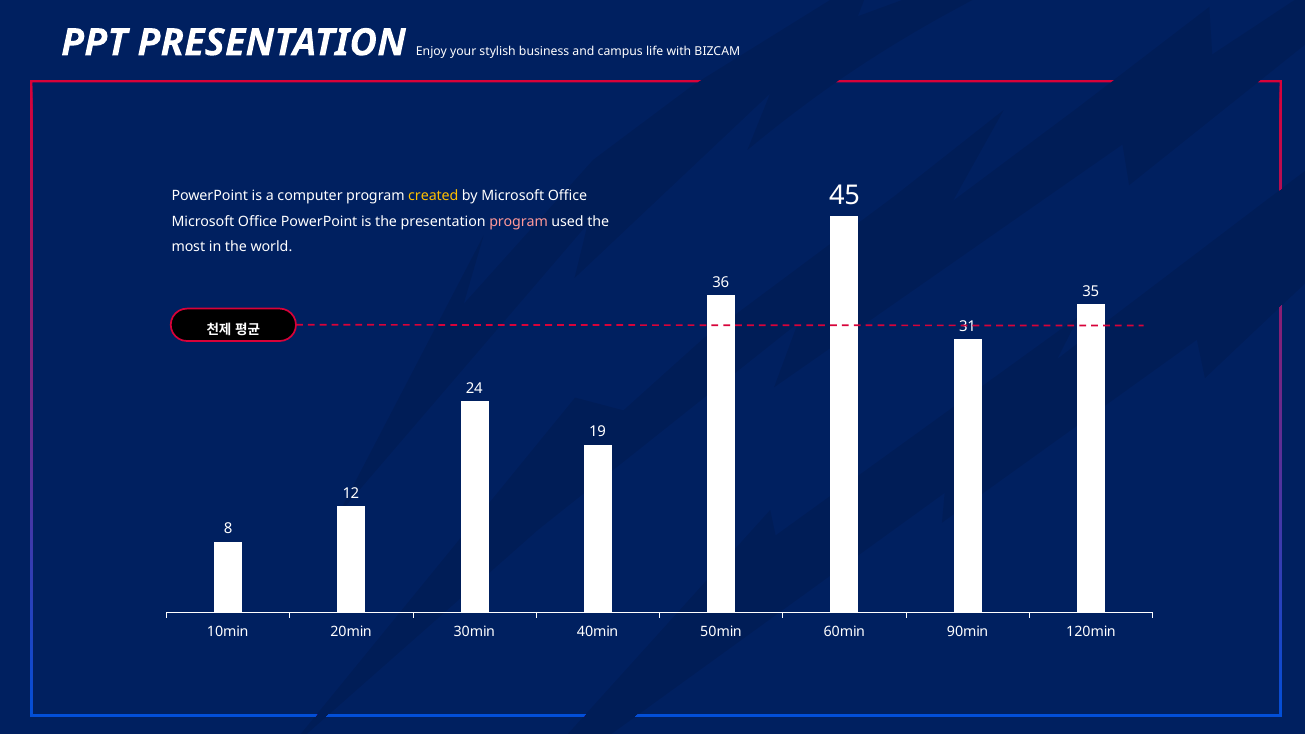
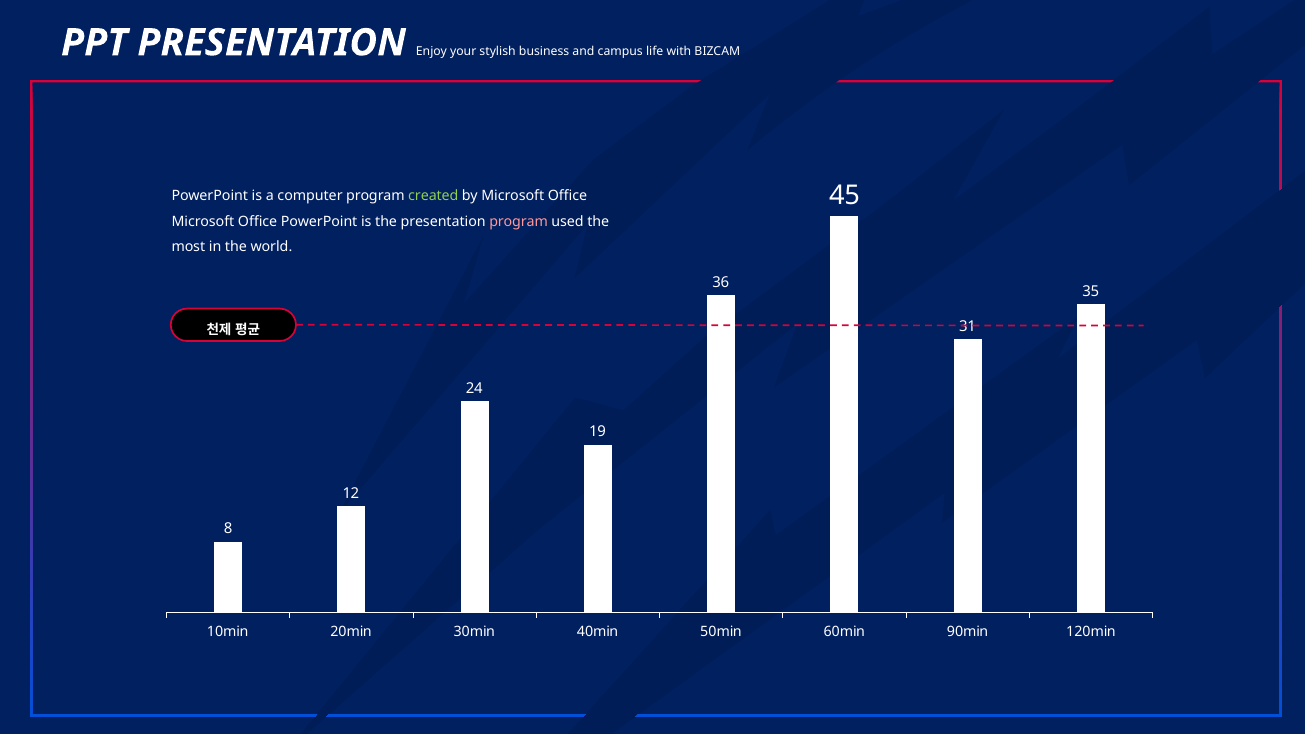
created colour: yellow -> light green (433, 196)
